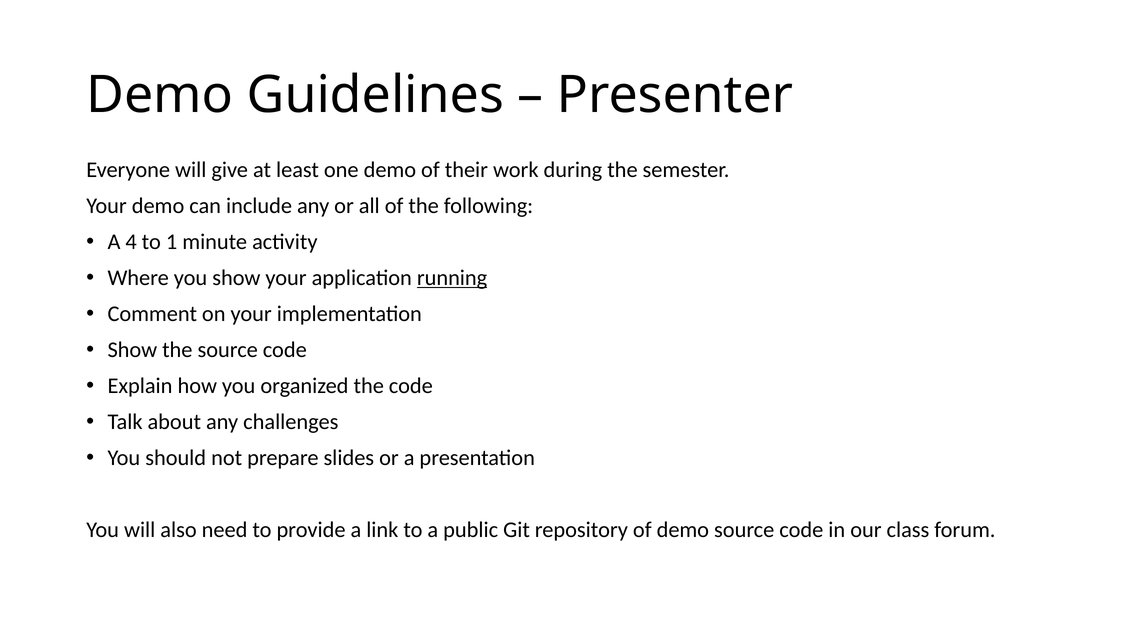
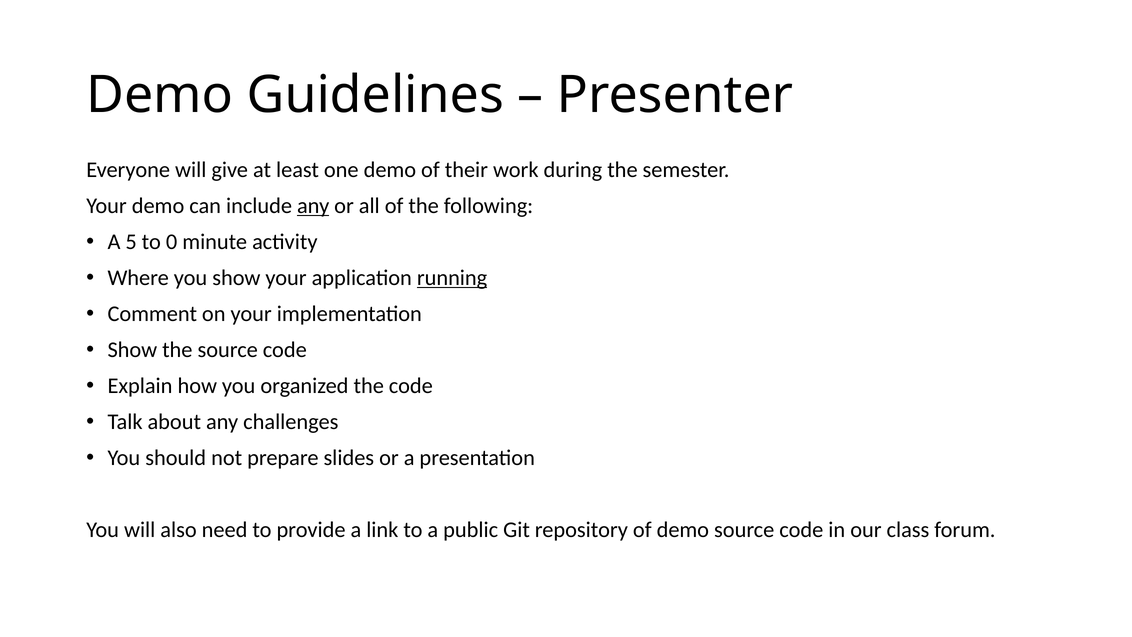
any underline: none -> present (313, 206)
4: 4 -> 5 (131, 242)
1: 1 -> 0 (172, 242)
